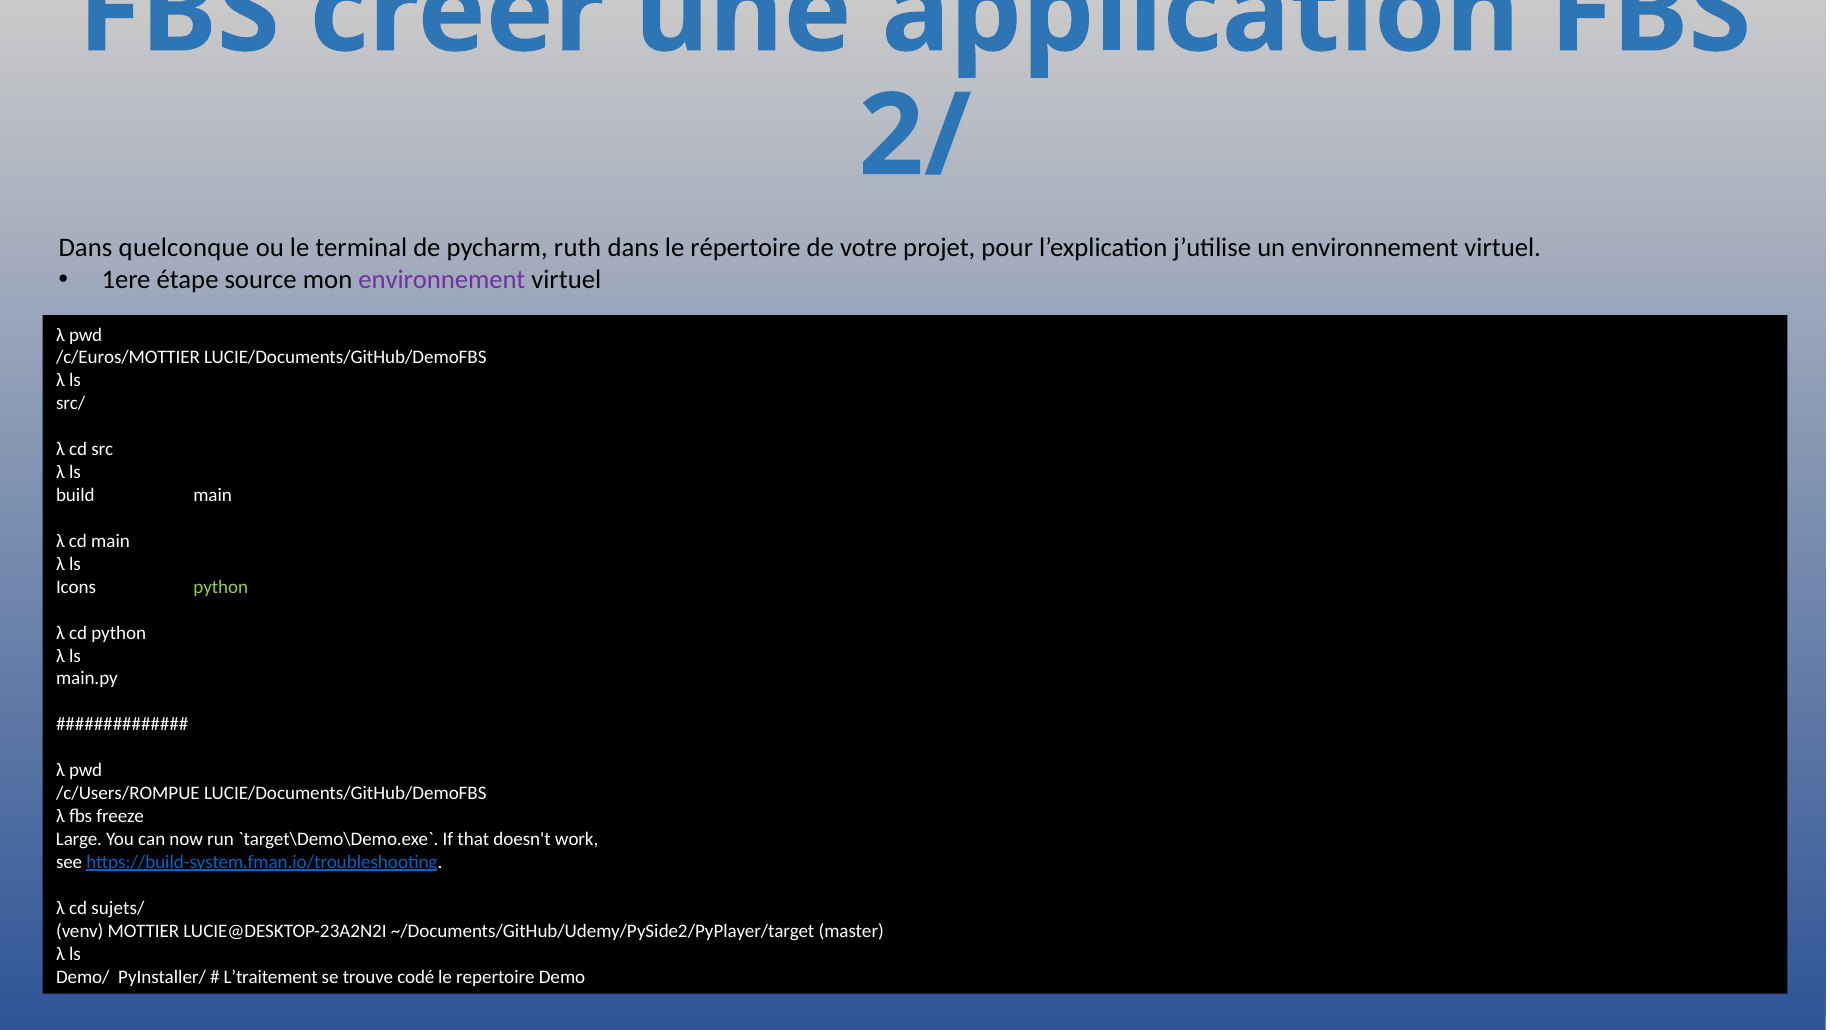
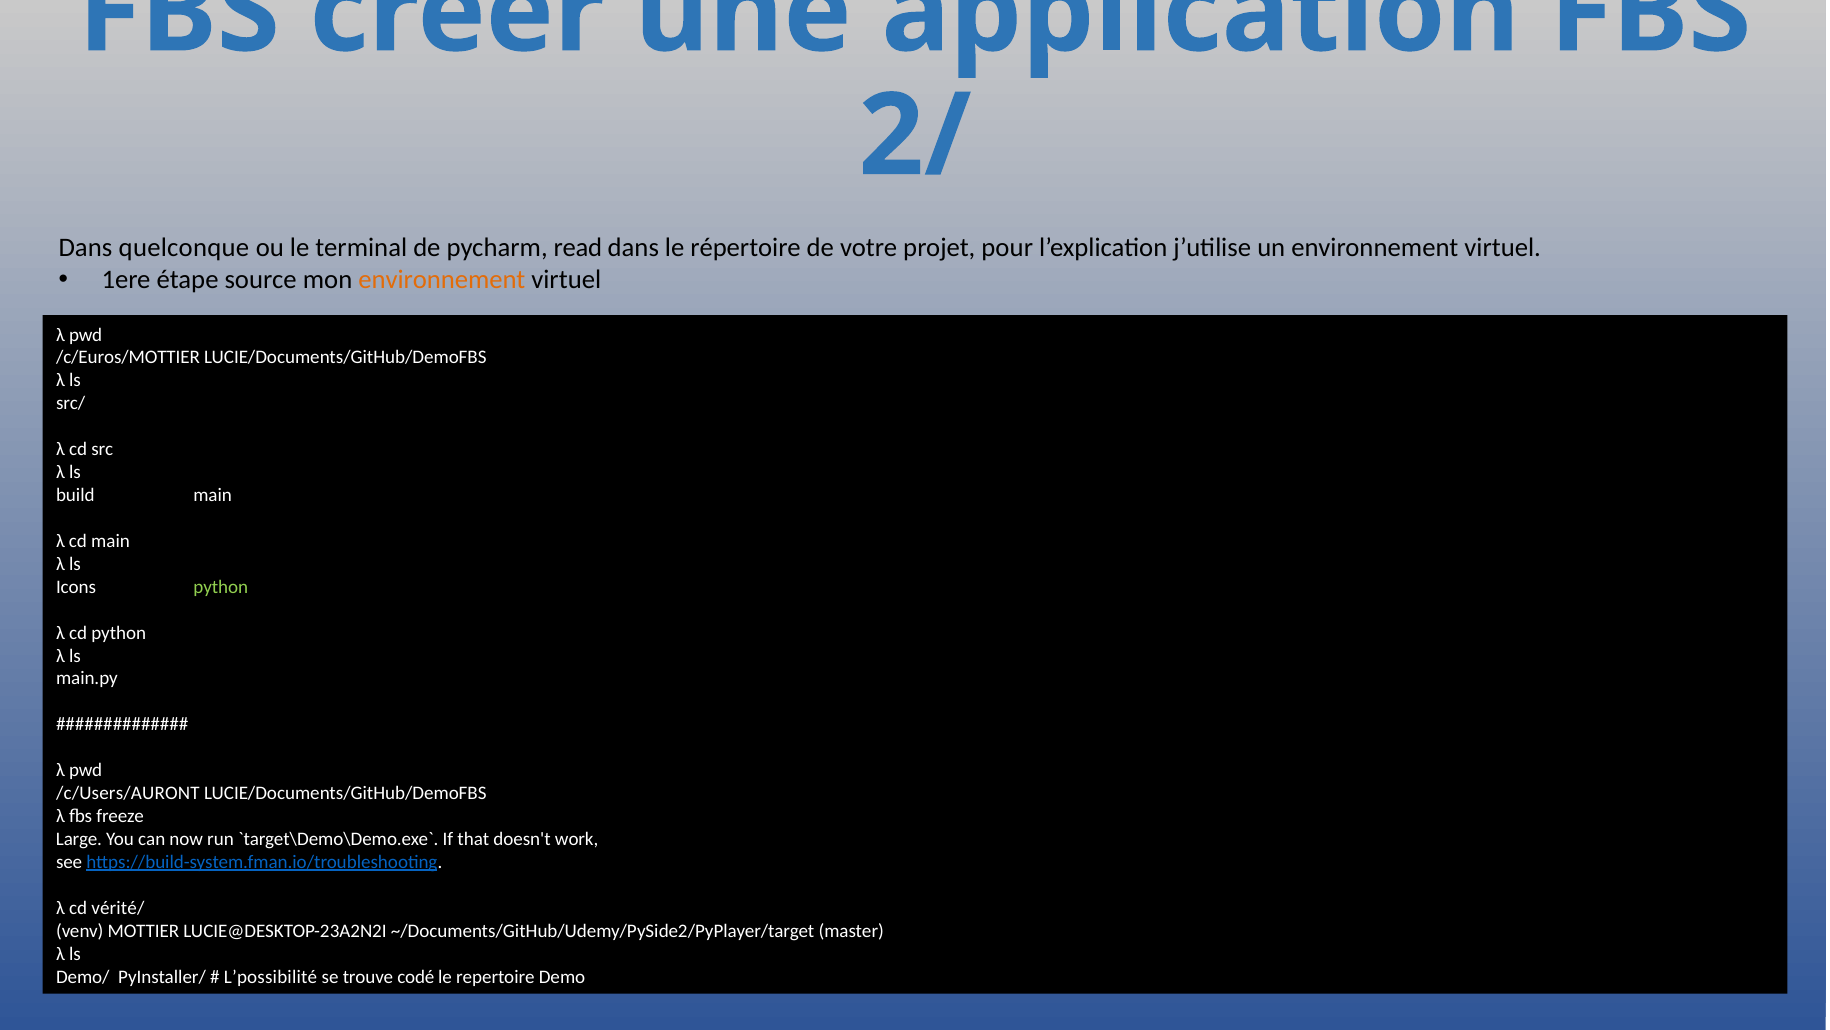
ruth: ruth -> read (578, 248)
environnement colour: purple -> orange (442, 280)
/c/Users/ROMPUE: /c/Users/ROMPUE -> /c/Users/AURONT (128, 793)
sujets/: sujets/ -> vérité/ (118, 908)
L’traitement: L’traitement -> L’possibilité (271, 976)
